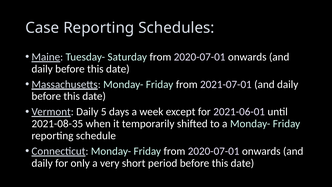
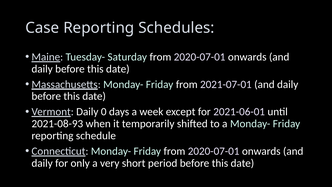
5: 5 -> 0 (104, 112)
2021-08-35: 2021-08-35 -> 2021-08-93 (57, 124)
